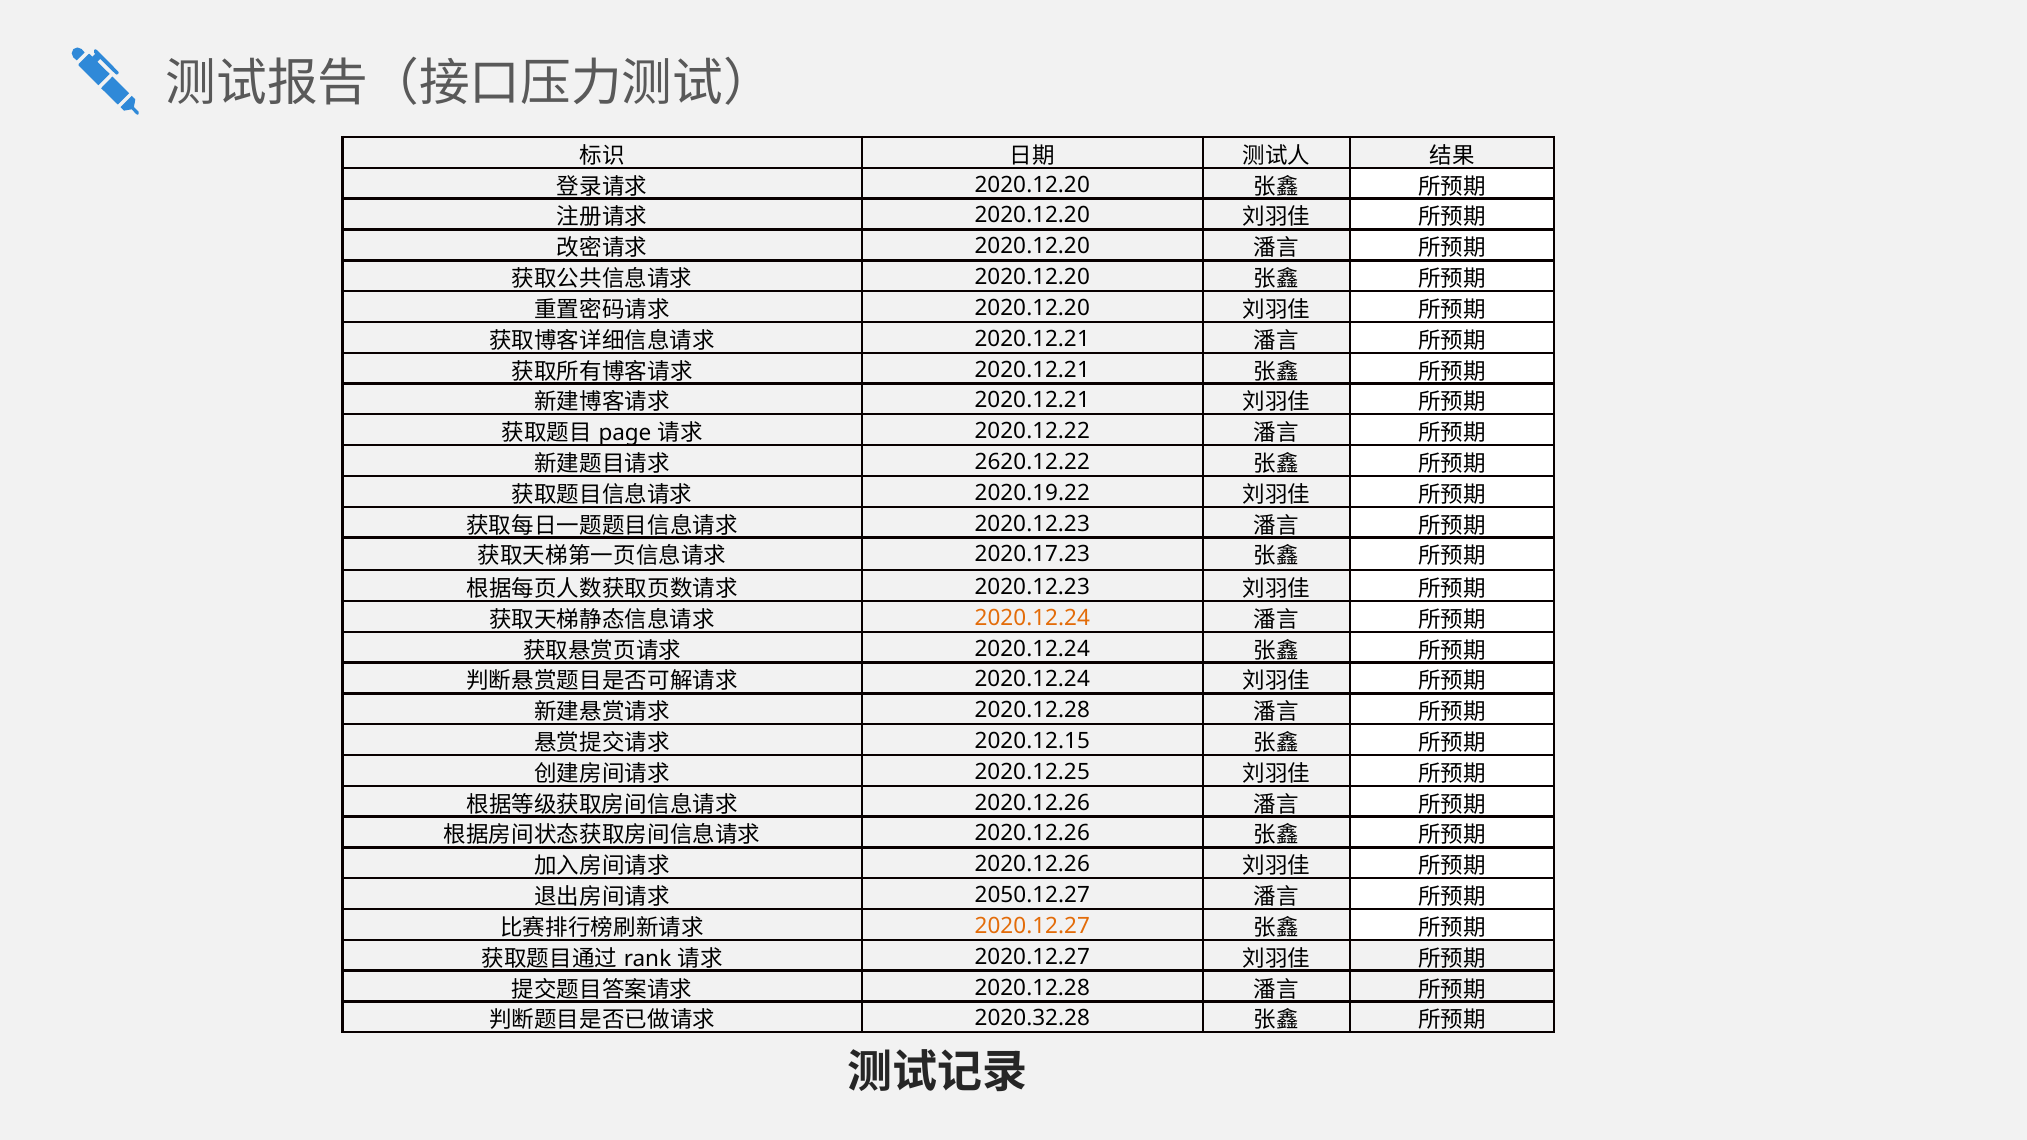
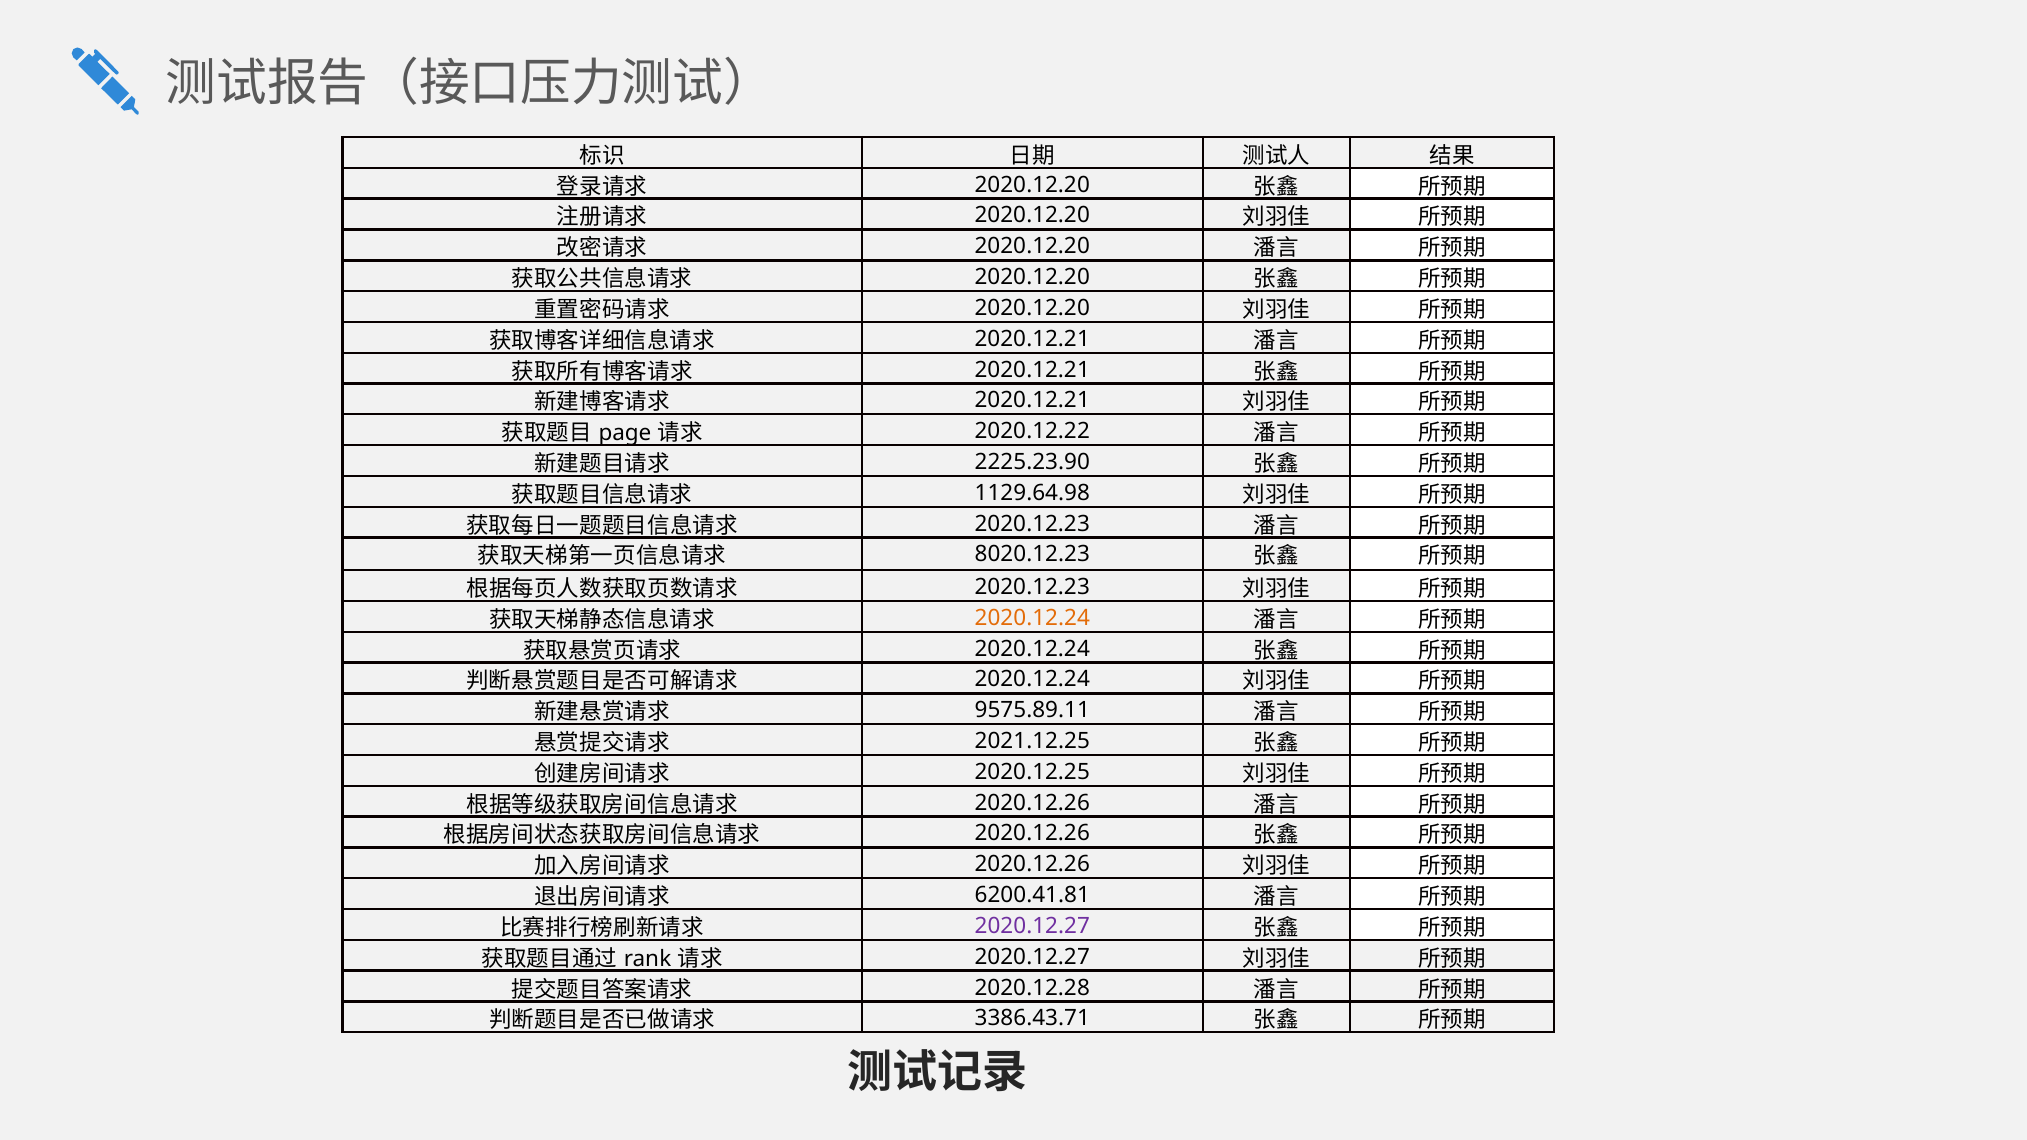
2620.12.22: 2620.12.22 -> 2225.23.90 (1032, 462)
2020.19.22: 2020.19.22 -> 1129.64.98 (1032, 493)
2020.17.23: 2020.17.23 -> 8020.12.23 (1032, 555)
2020.12.28: 2020.12.28 -> 9575.89.11 (1032, 711)
2020.12.15: 2020.12.15 -> 2021.12.25 (1032, 741)
2050.12.27: 2050.12.27 -> 6200.41.81 (1032, 895)
2020.12.27 colour: orange -> purple (1032, 926)
2020.32.28: 2020.32.28 -> 3386.43.71 (1032, 1019)
